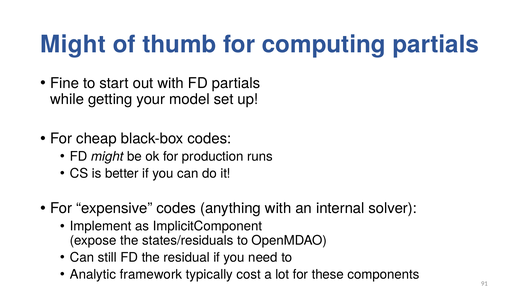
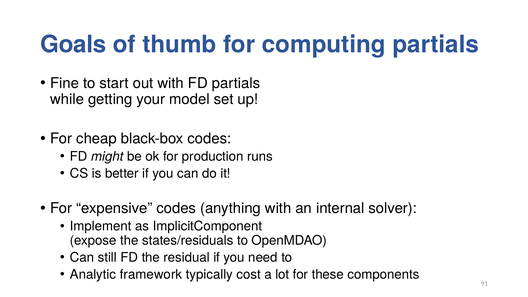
Might: Might -> Goals (73, 44)
